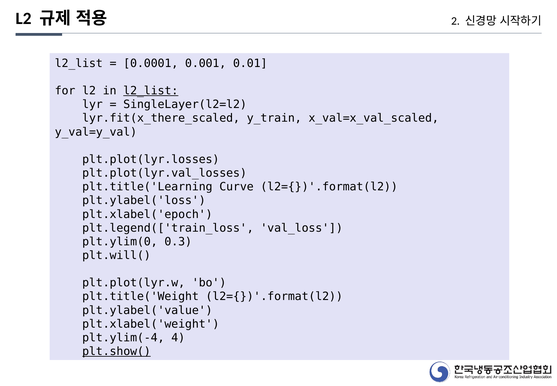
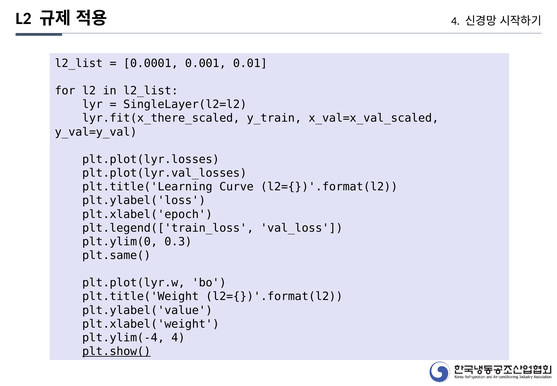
2: 2 -> 4 (455, 21)
l2_list underline: present -> none (151, 91)
plt.will(: plt.will( -> plt.same( (116, 255)
